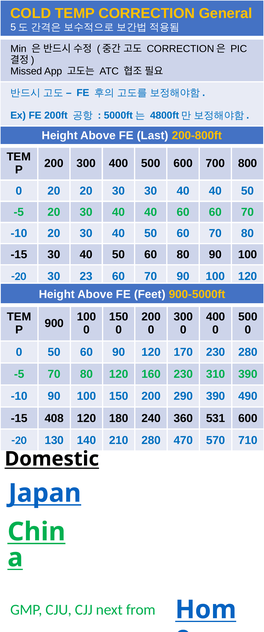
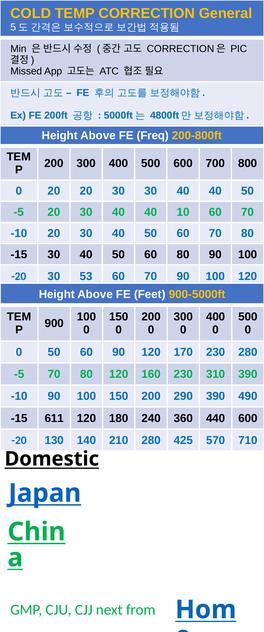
Last: Last -> Freq (153, 135)
40 60: 60 -> 10 (183, 212)
23: 23 -> 53 (86, 276)
408: 408 -> 611 (54, 418)
531: 531 -> 440 (216, 418)
470: 470 -> 425 (183, 440)
